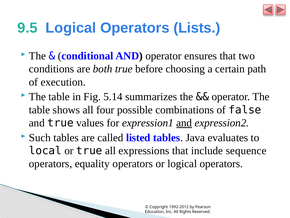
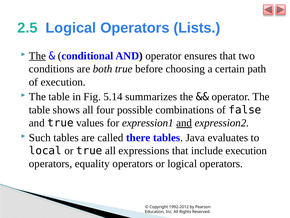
9.5: 9.5 -> 2.5 (27, 28)
The underline: none -> present (37, 56)
listed: listed -> there (138, 137)
include sequence: sequence -> execution (246, 150)
